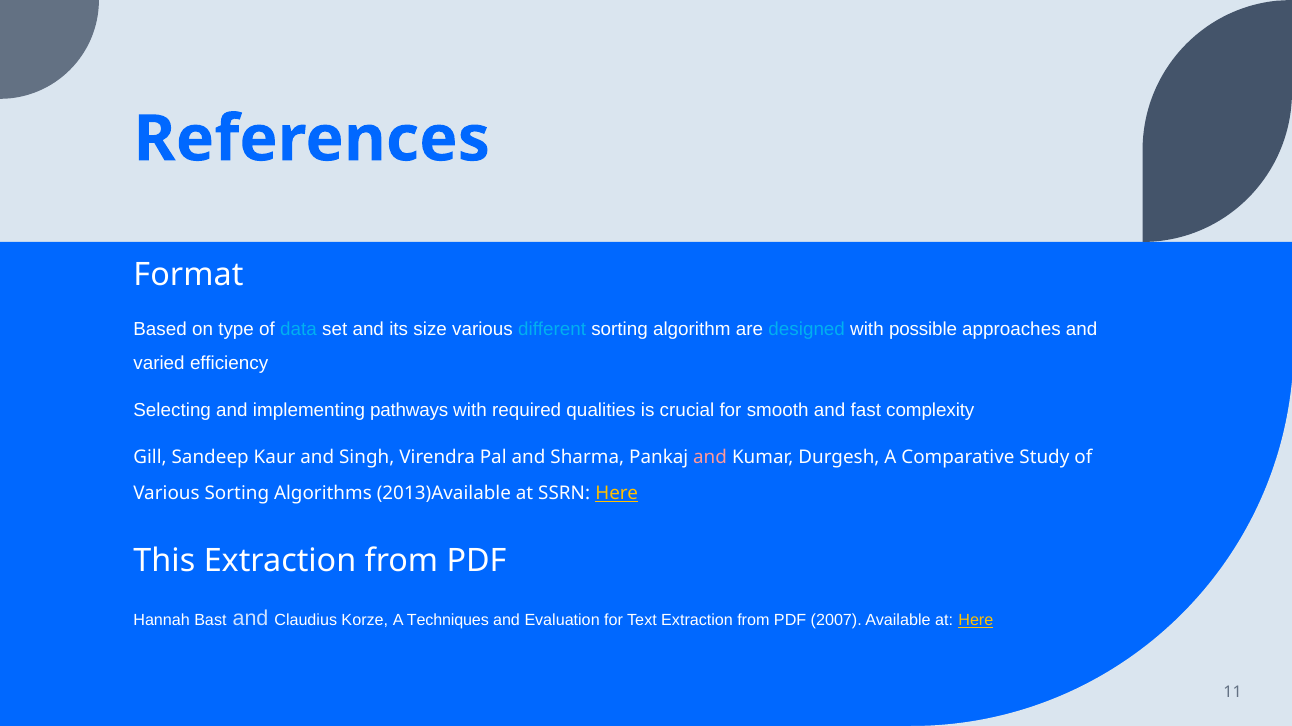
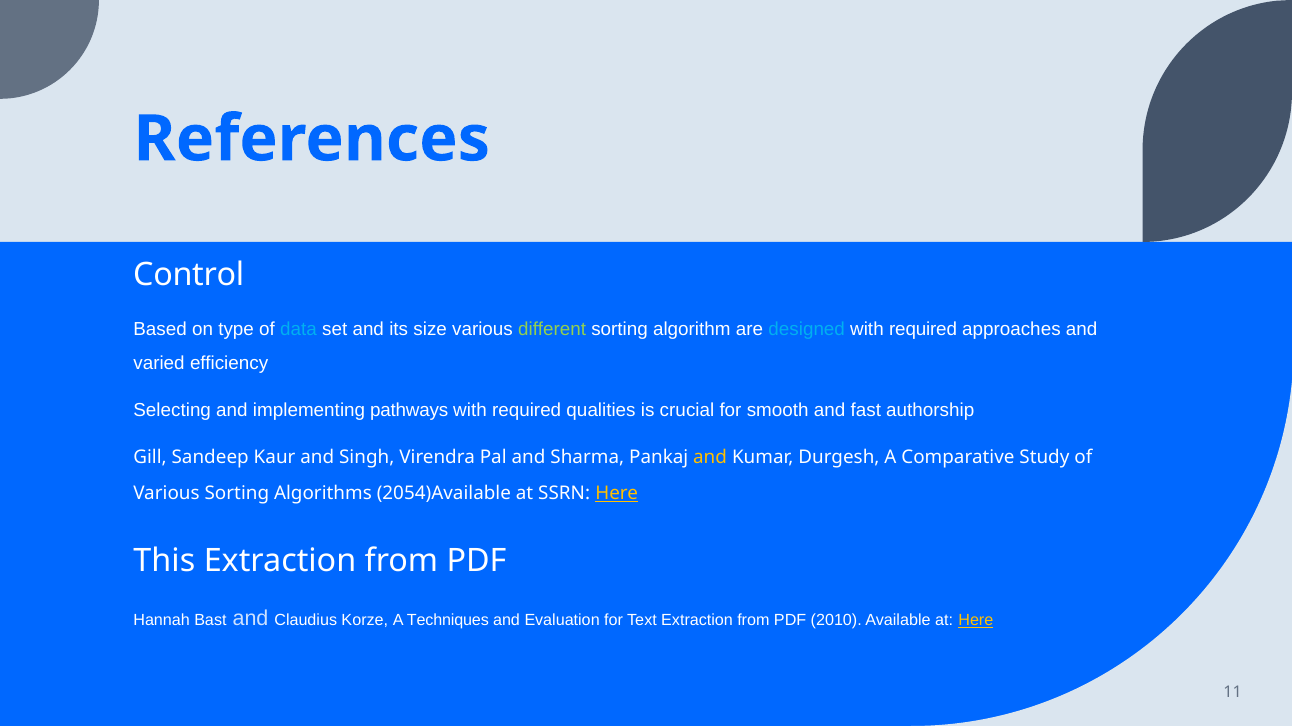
Format: Format -> Control (189, 275)
different colour: light blue -> light green (552, 329)
possible: possible -> required (923, 329)
complexity: complexity -> authorship (930, 411)
and colour: pink -> yellow (710, 458)
2013)Available: 2013)Available -> 2054)Available (444, 493)
2007: 2007 -> 2010 (836, 621)
